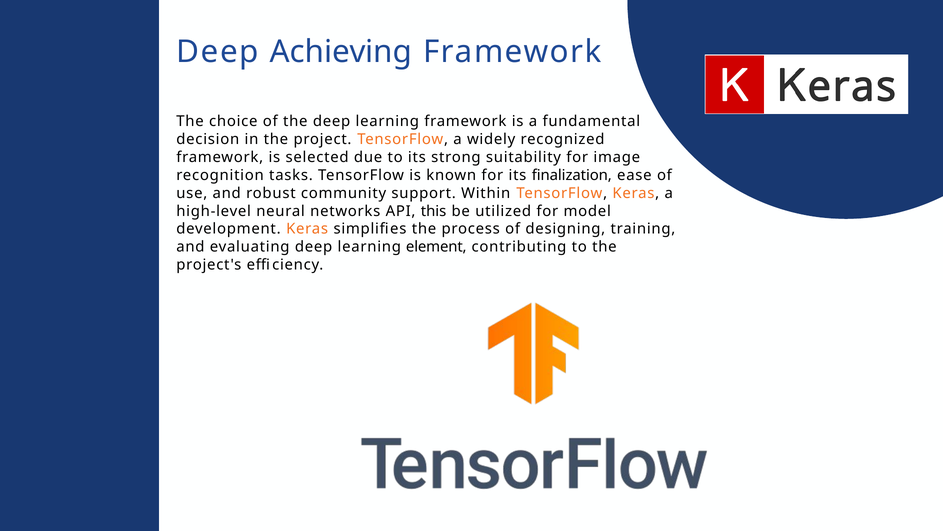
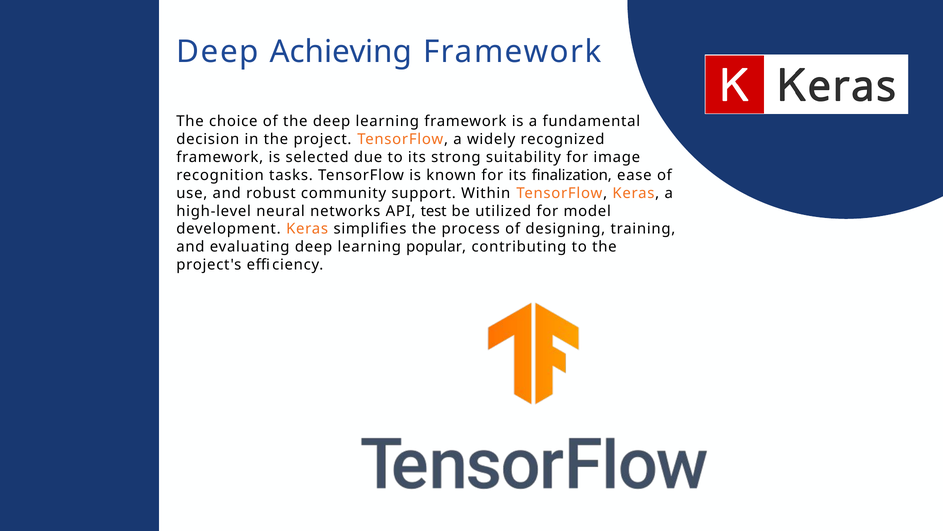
this: this -> test (434, 211)
element: element -> popular (436, 247)
